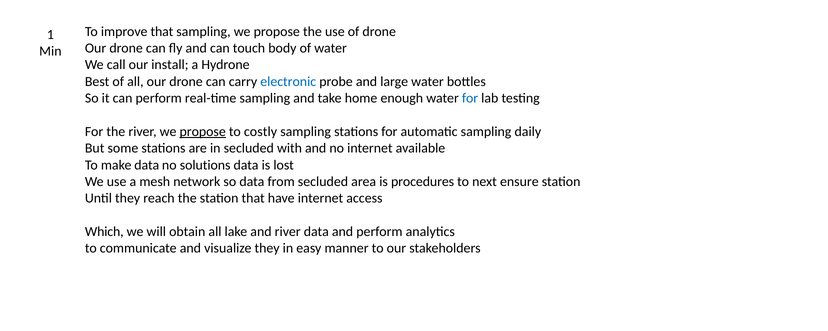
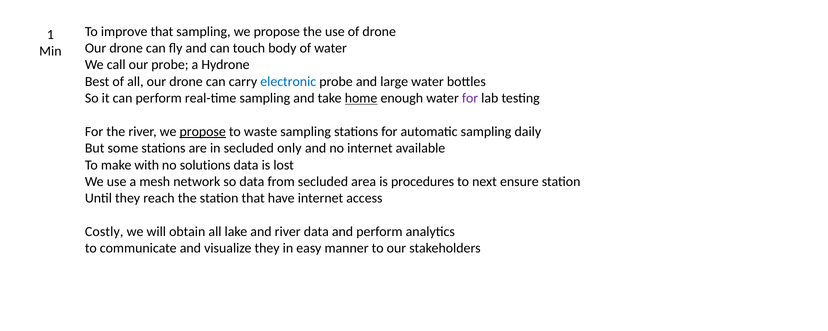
our install: install -> probe (170, 65)
home underline: none -> present (361, 98)
for colour: blue -> purple (470, 98)
costly: costly -> waste (261, 132)
with: with -> only (289, 148)
make data: data -> with (147, 165)
Which: Which -> Costly (104, 232)
